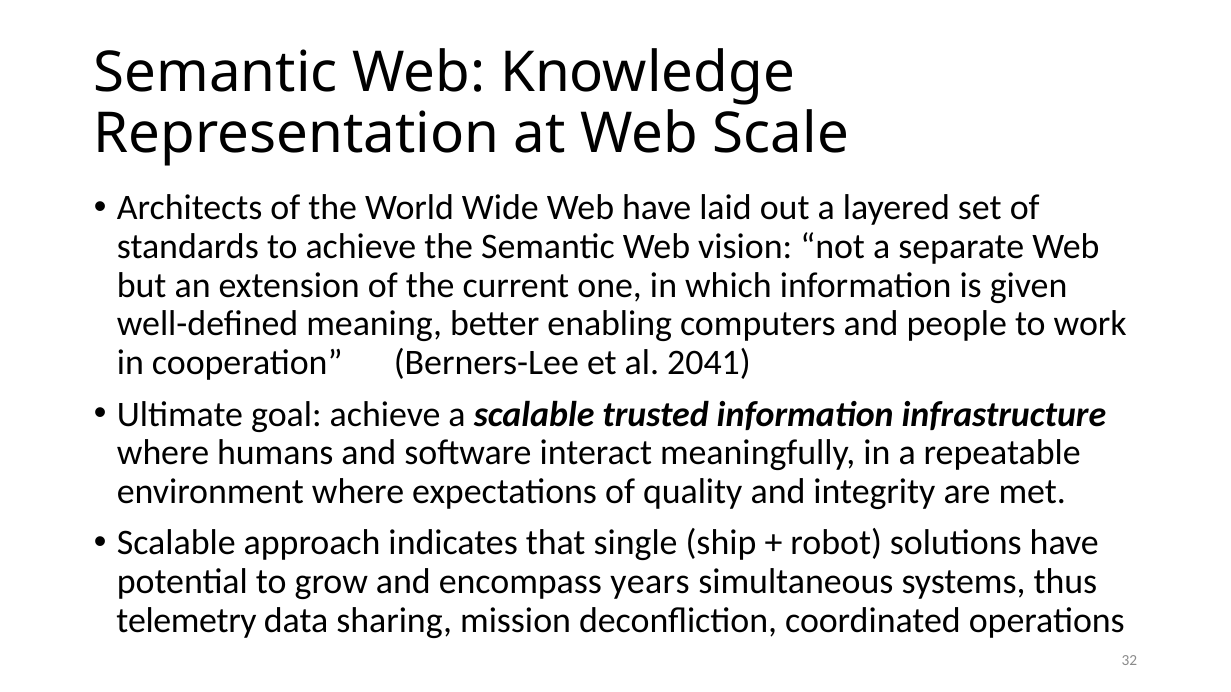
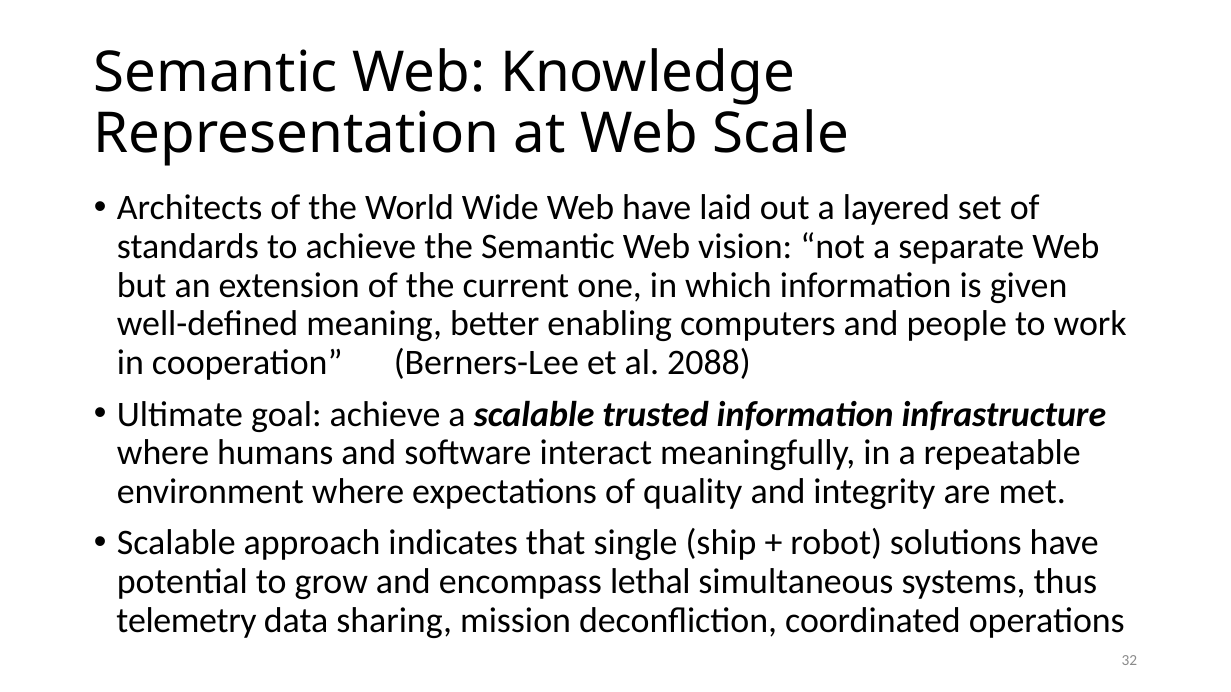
2041: 2041 -> 2088 (709, 363)
years: years -> lethal (650, 582)
